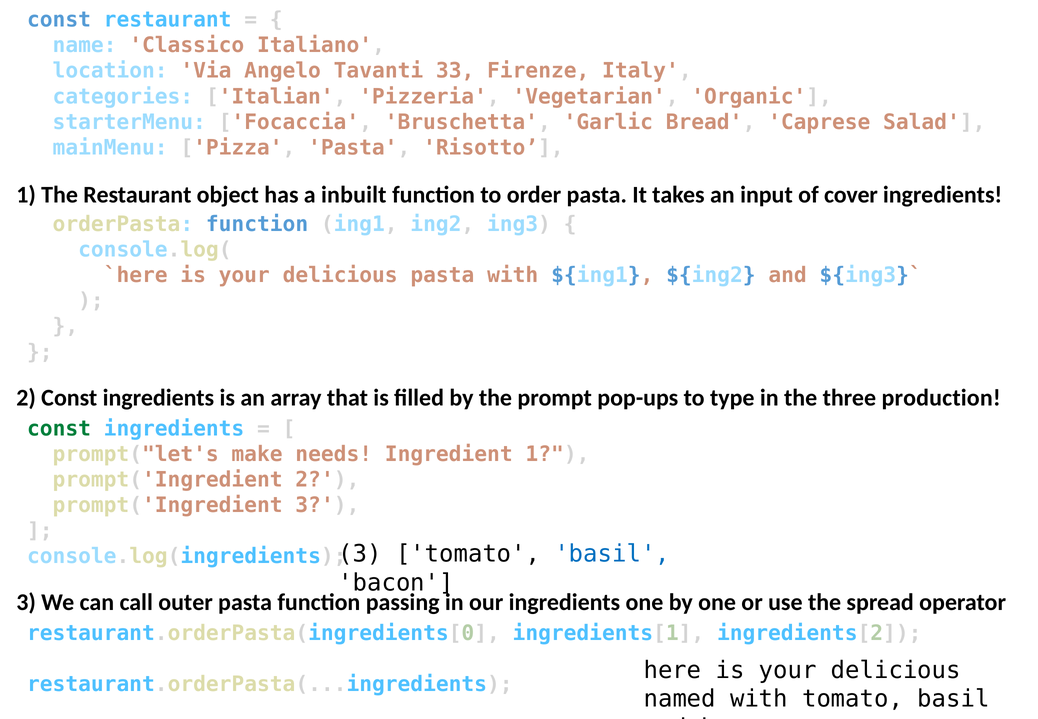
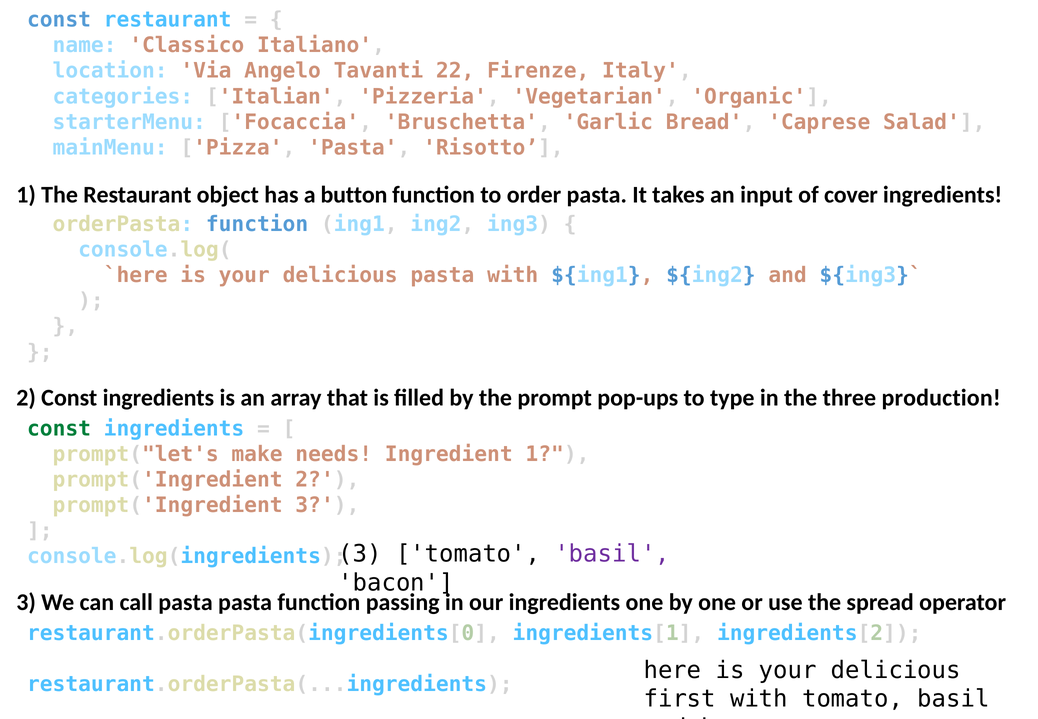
33: 33 -> 22 (455, 71)
inbuilt: inbuilt -> button (354, 195)
basil colour: blue -> purple (612, 554)
call outer: outer -> pasta (186, 602)
named: named -> first (680, 699)
